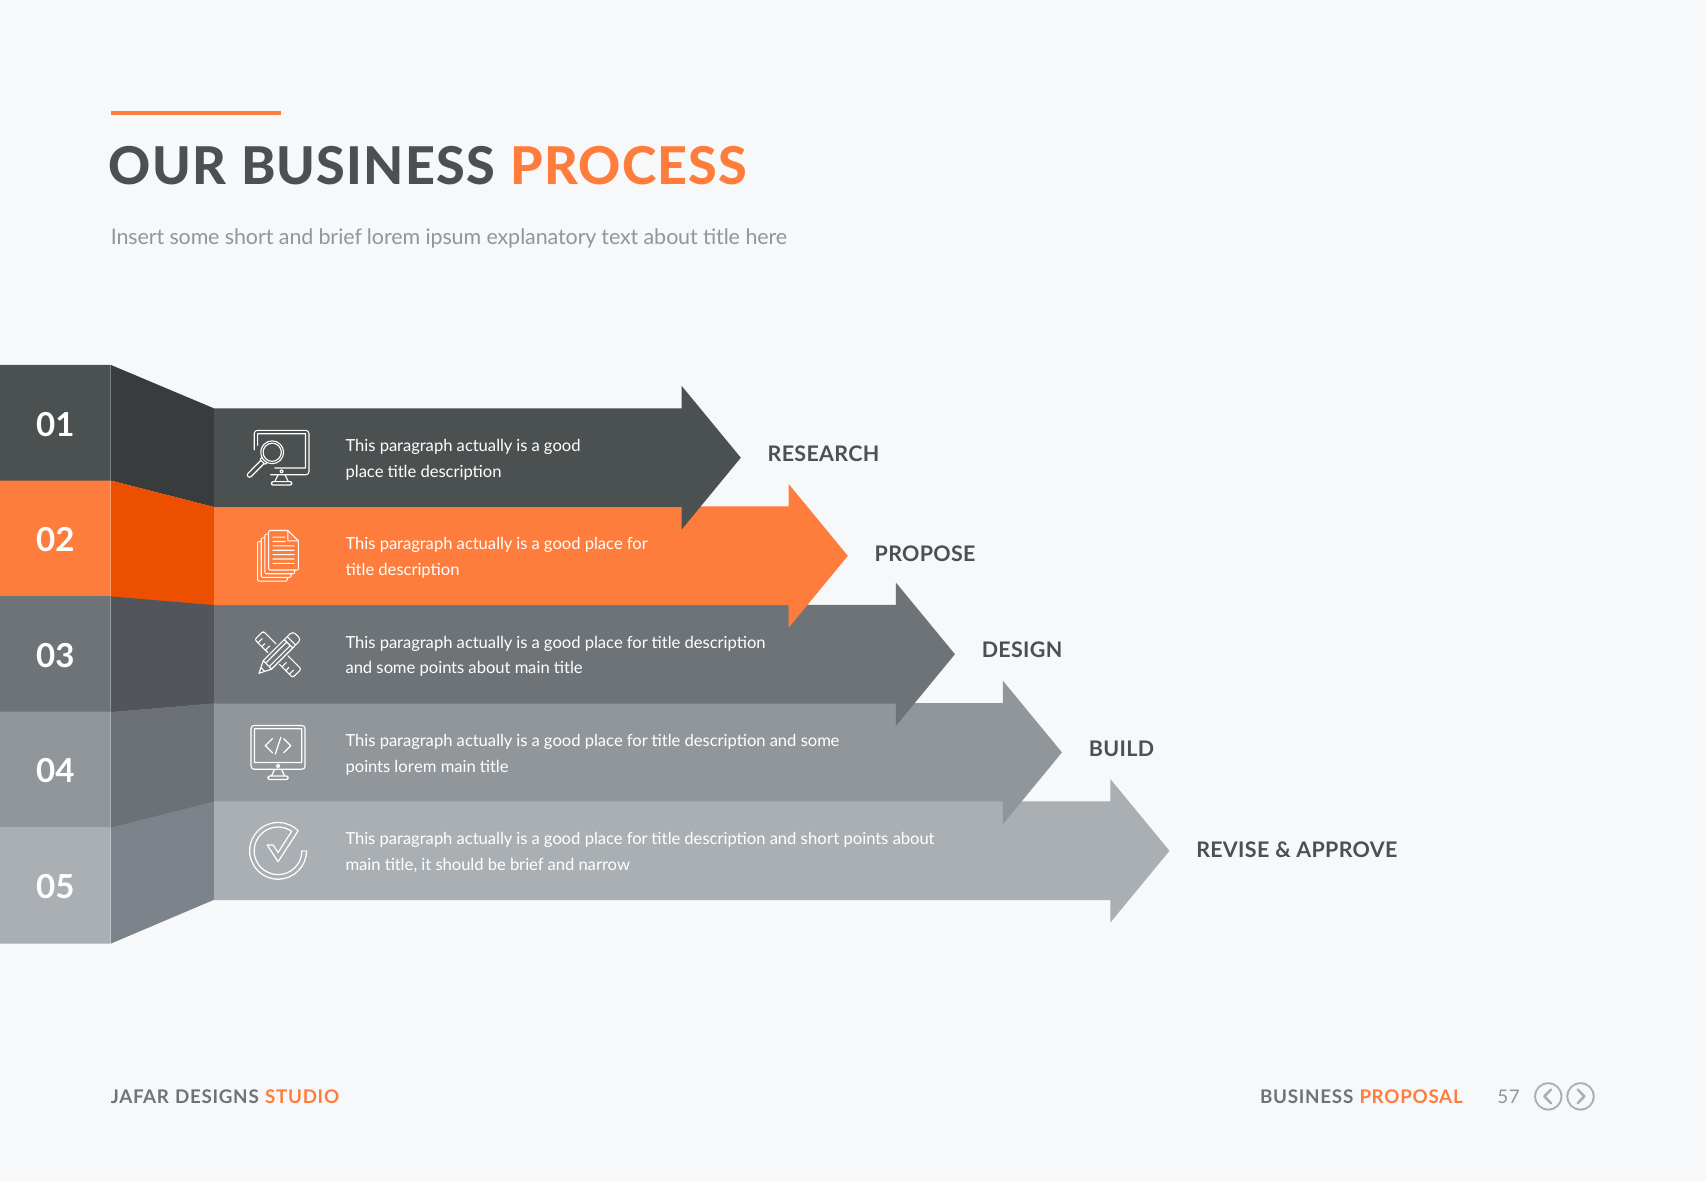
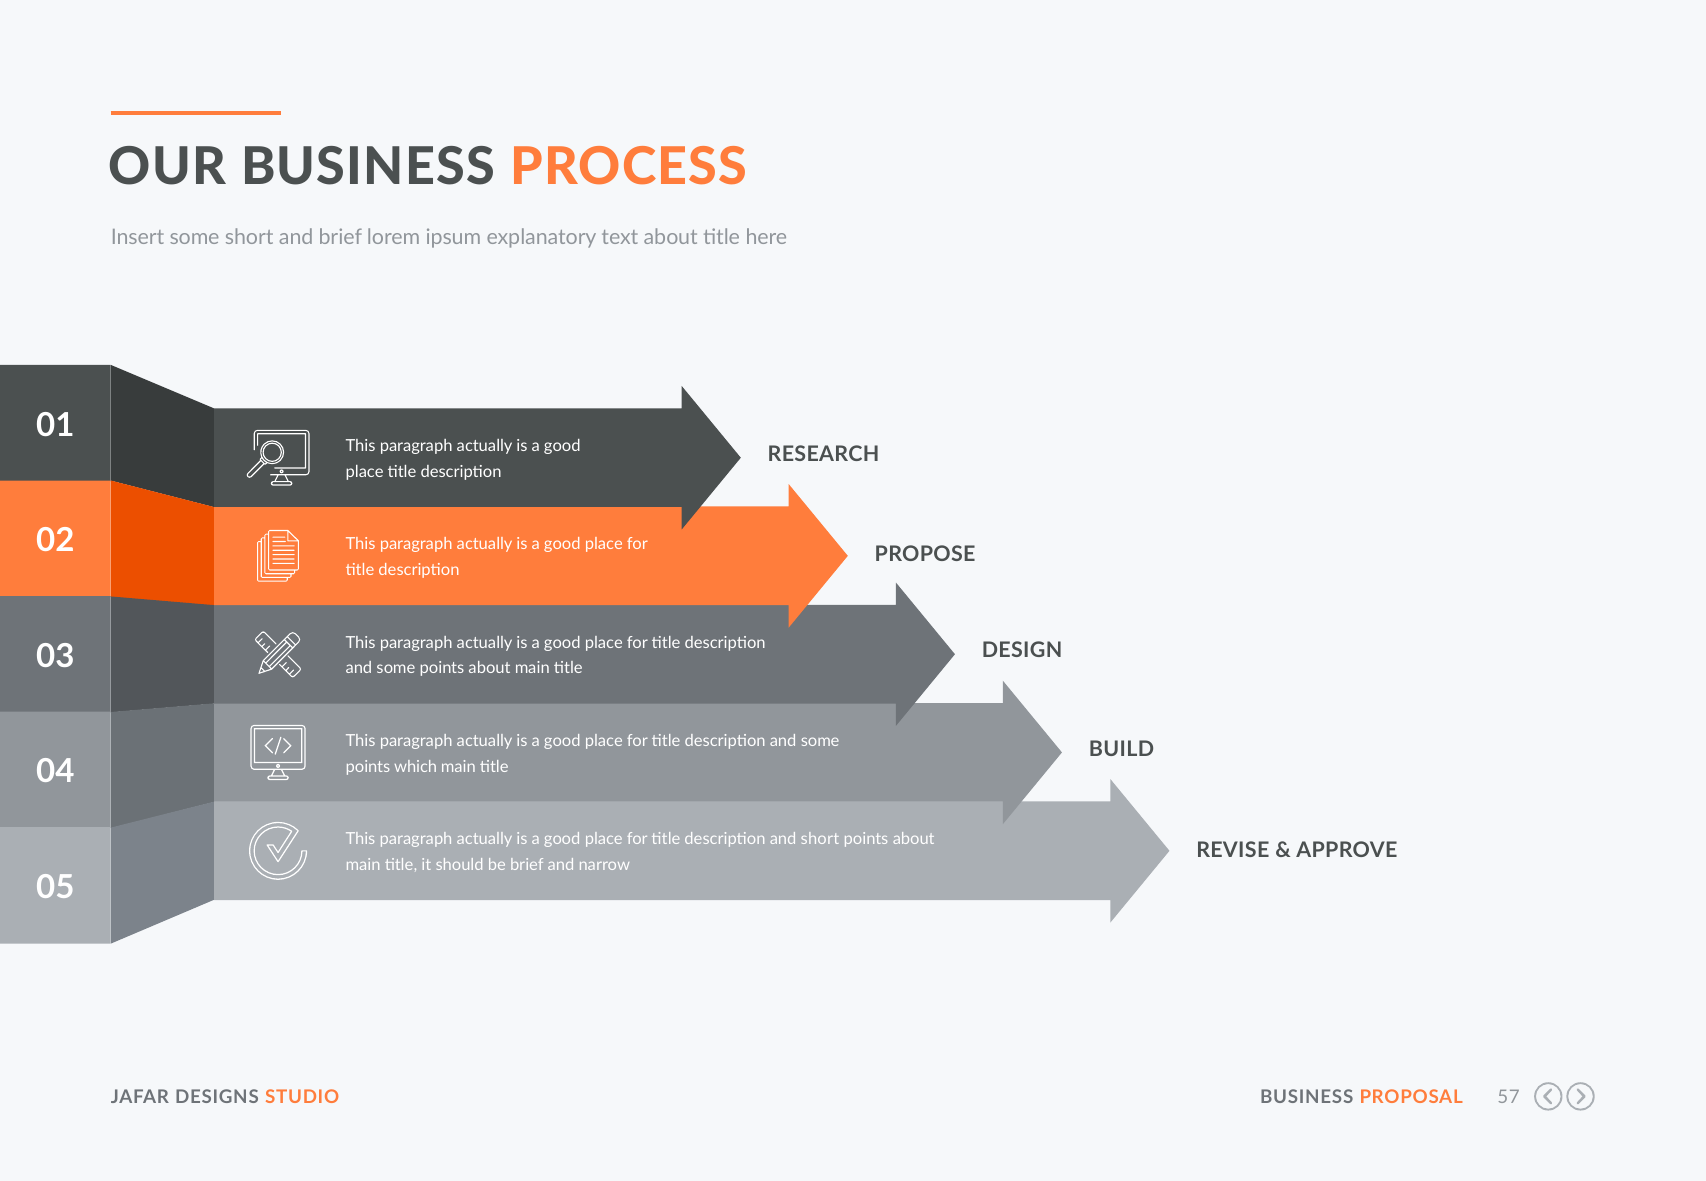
points lorem: lorem -> which (416, 767)
